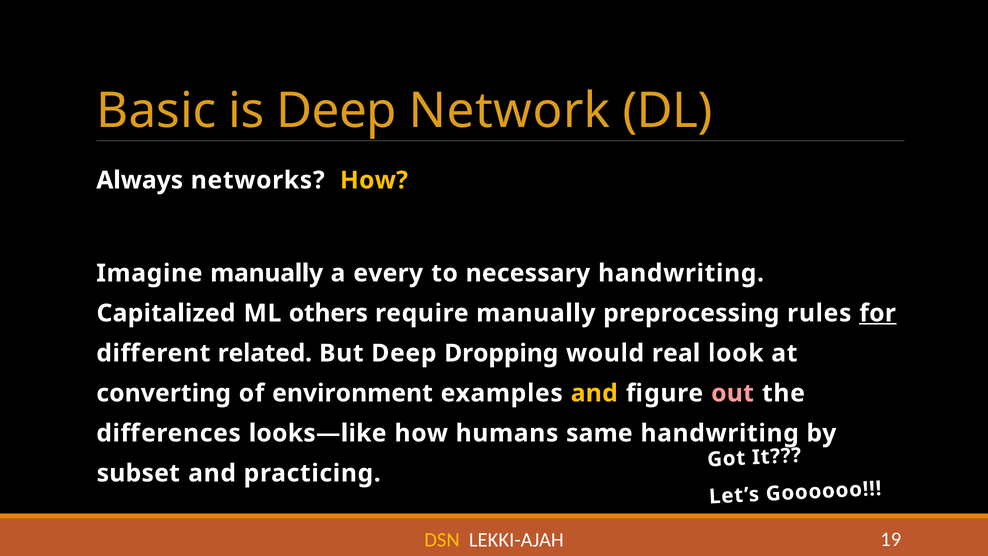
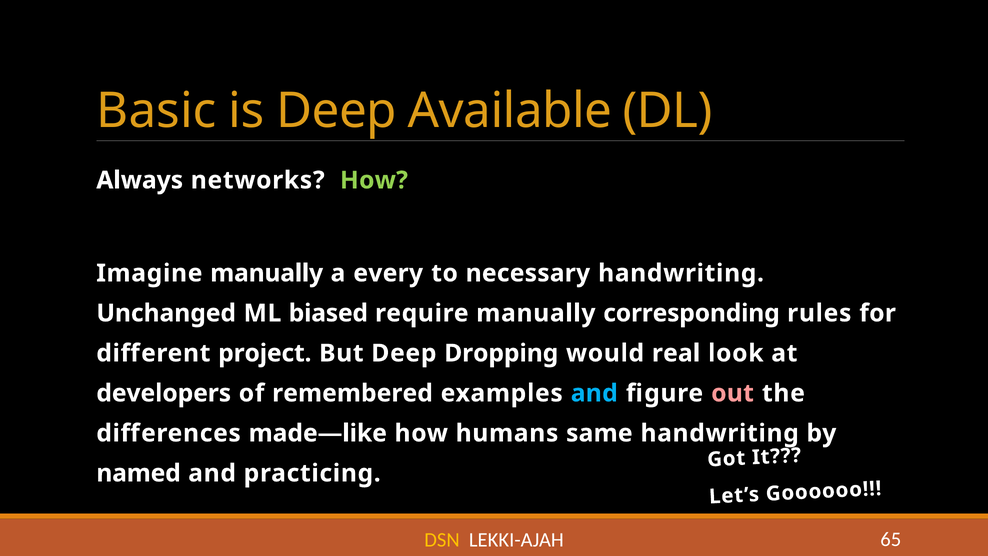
Network: Network -> Available (510, 111)
How colour: yellow -> light green (374, 180)
Capitalized: Capitalized -> Unchanged (166, 313)
others: others -> biased (328, 313)
preprocessing: preprocessing -> corresponding (691, 313)
for underline: present -> none (878, 313)
related: related -> project (265, 353)
converting: converting -> developers (164, 393)
environment: environment -> remembered (352, 393)
and colour: yellow -> light blue (594, 393)
looks—like: looks—like -> made—like (318, 433)
subset: subset -> named (139, 473)
19: 19 -> 65 (891, 539)
